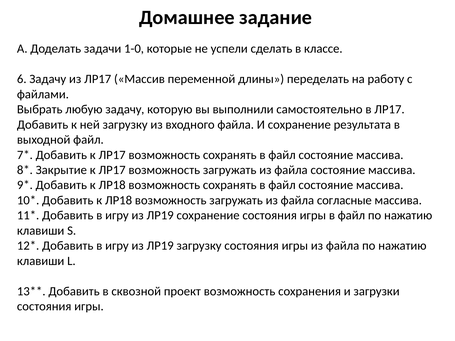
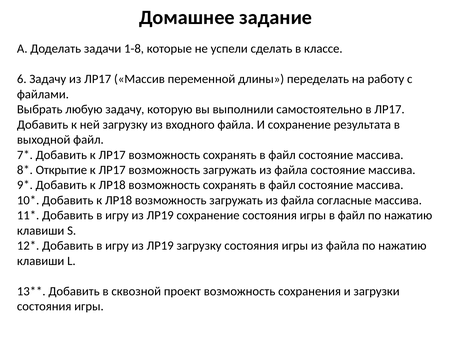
1-0: 1-0 -> 1-8 (134, 49)
Закрытие: Закрытие -> Открытие (61, 170)
